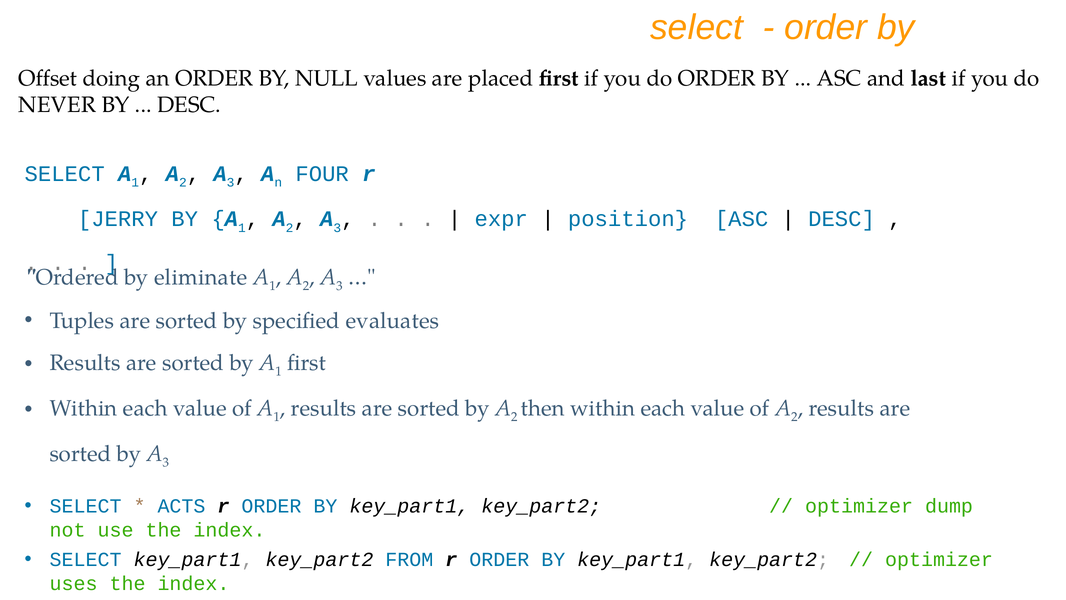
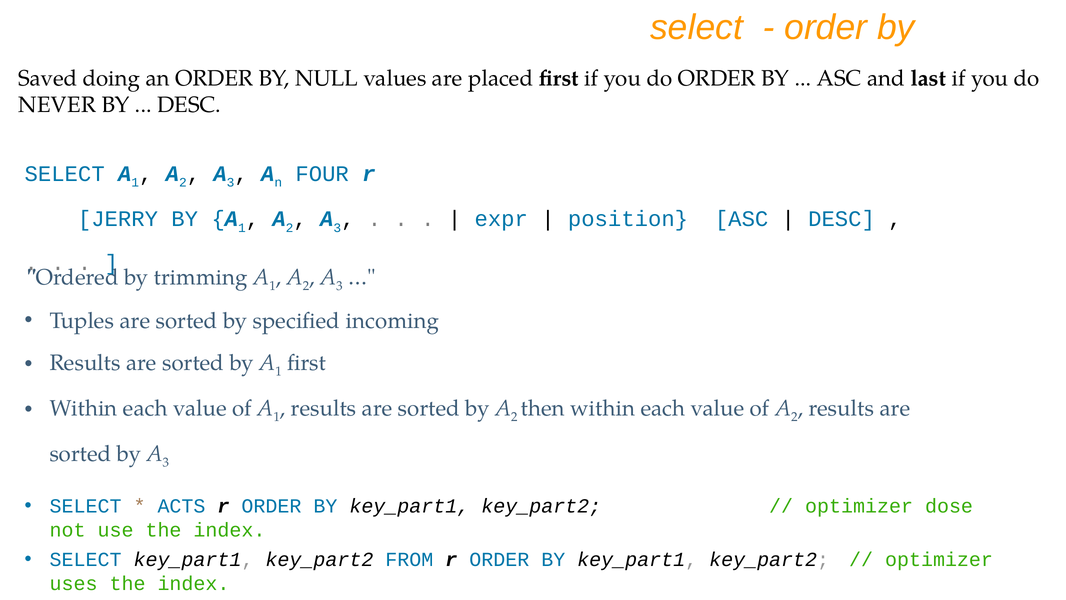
Offset: Offset -> Saved (48, 78)
eliminate: eliminate -> trimming (201, 277)
evaluates: evaluates -> incoming (392, 321)
dump: dump -> dose (949, 506)
